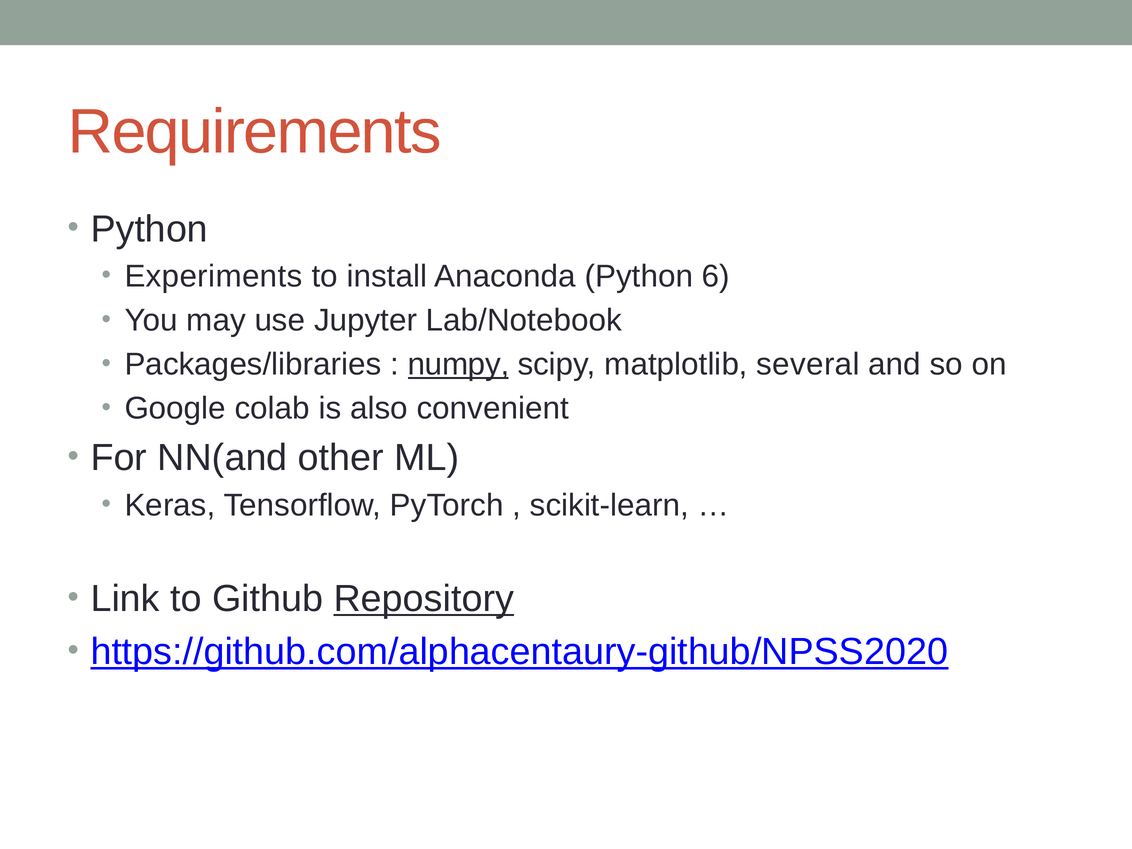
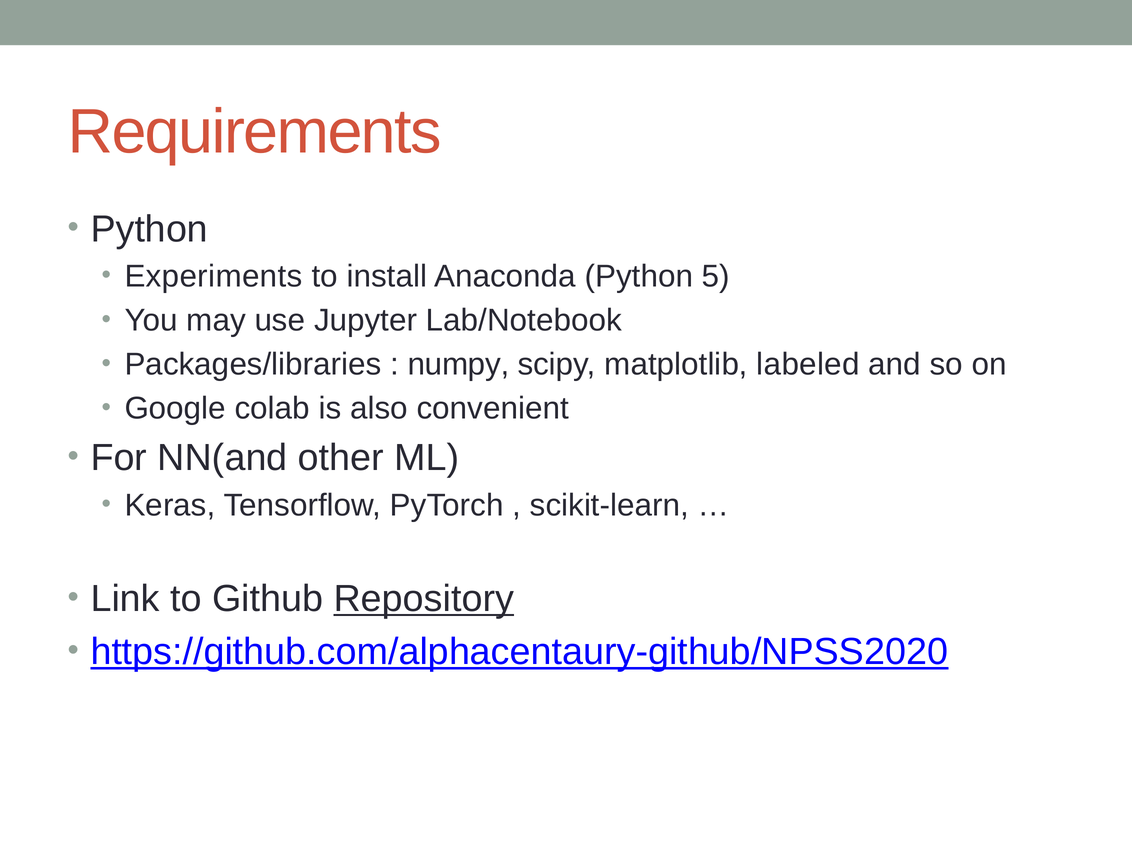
6: 6 -> 5 (716, 276)
numpy underline: present -> none (458, 364)
several: several -> labeled (808, 364)
